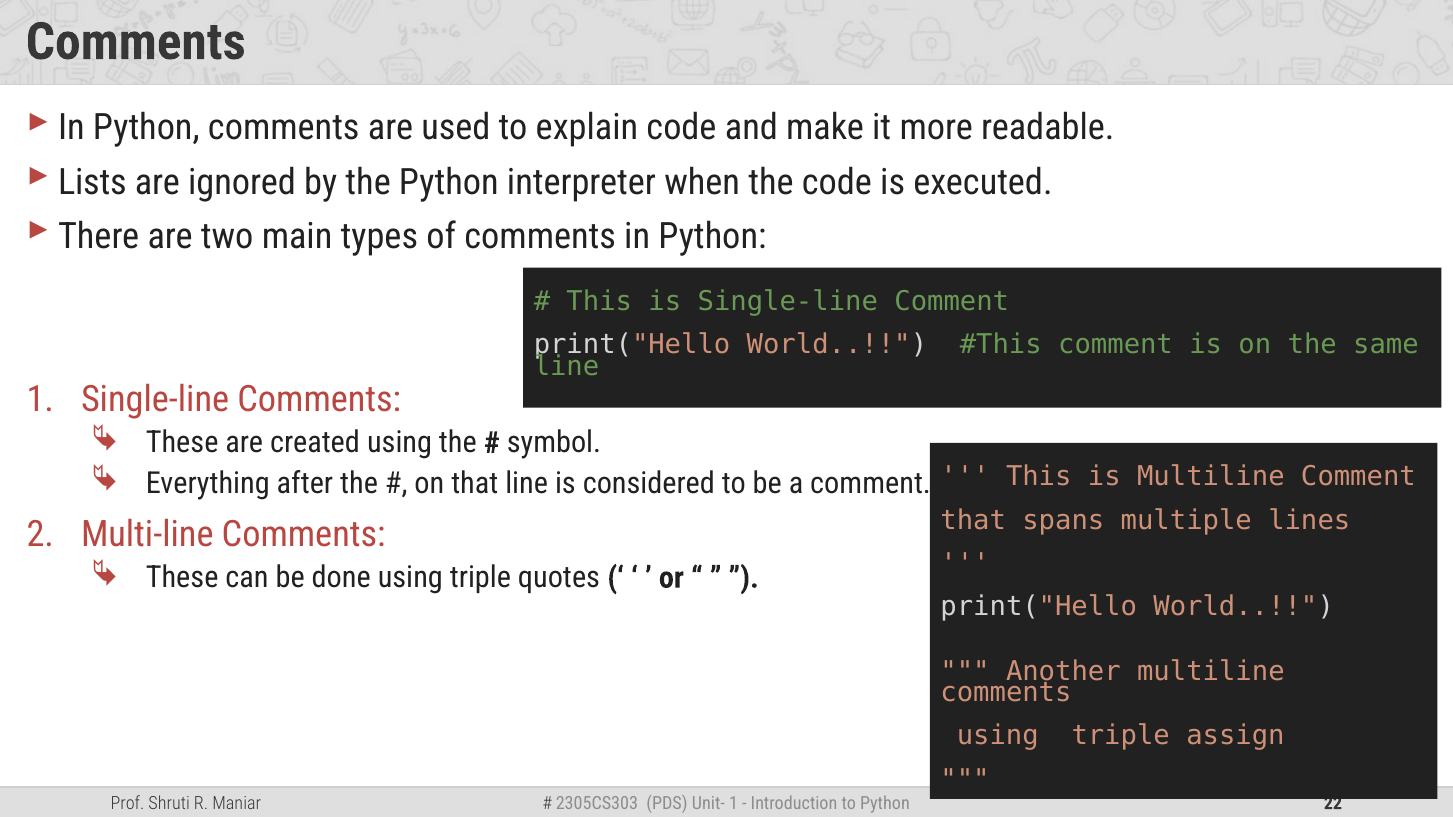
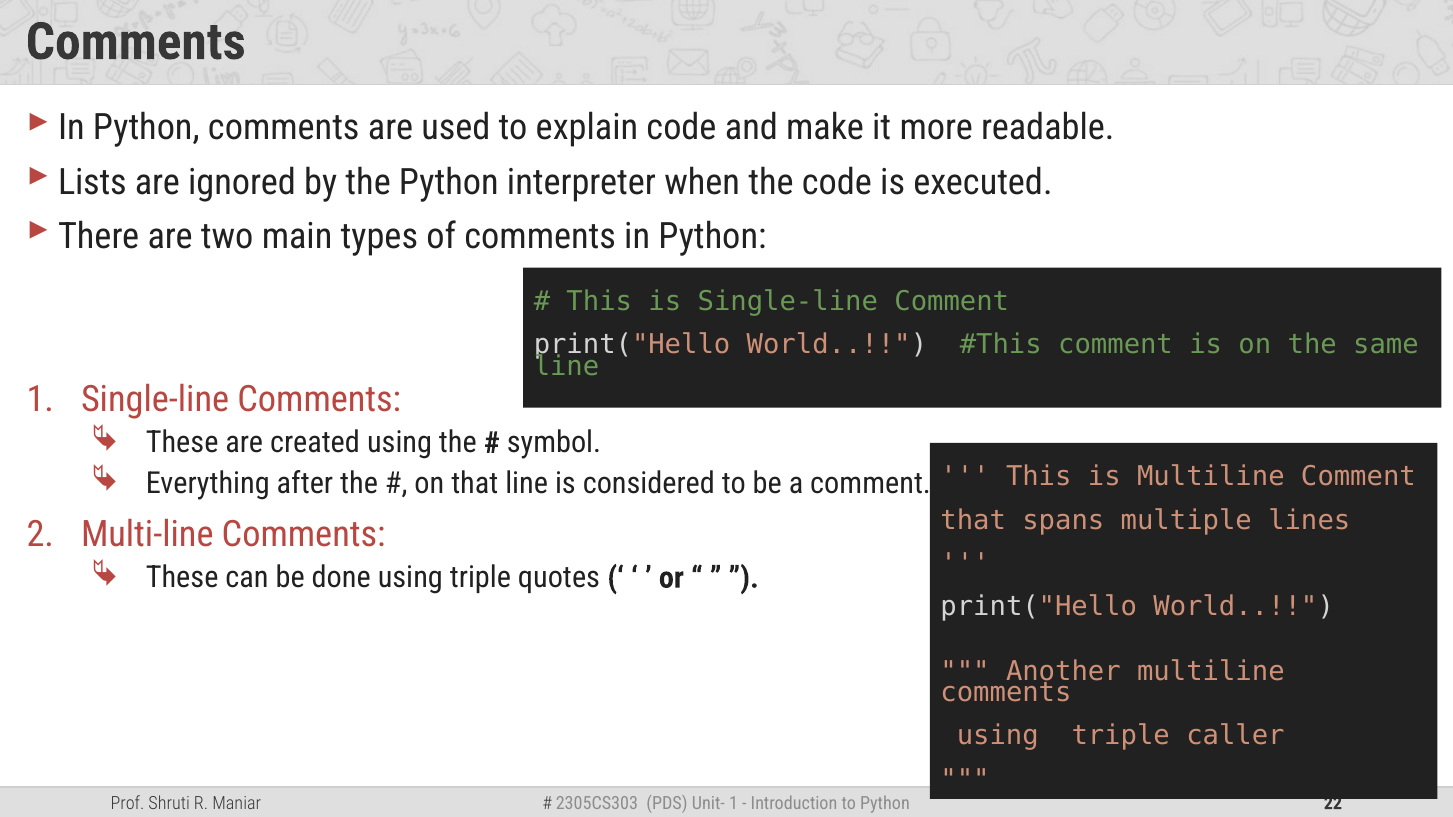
assign: assign -> caller (1235, 736)
